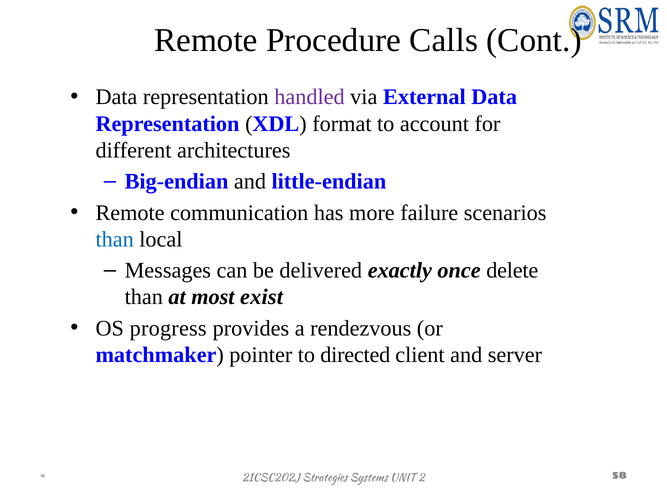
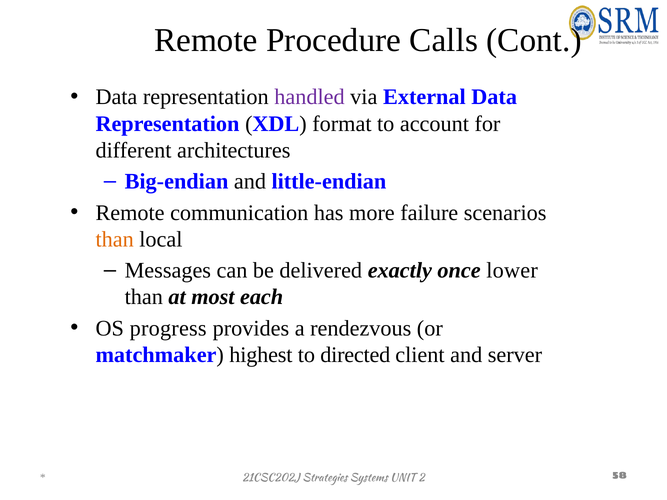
than colour: blue -> orange (115, 239)
delete: delete -> lower (512, 271)
exist: exist -> each (262, 297)
pointer: pointer -> highest (261, 355)
